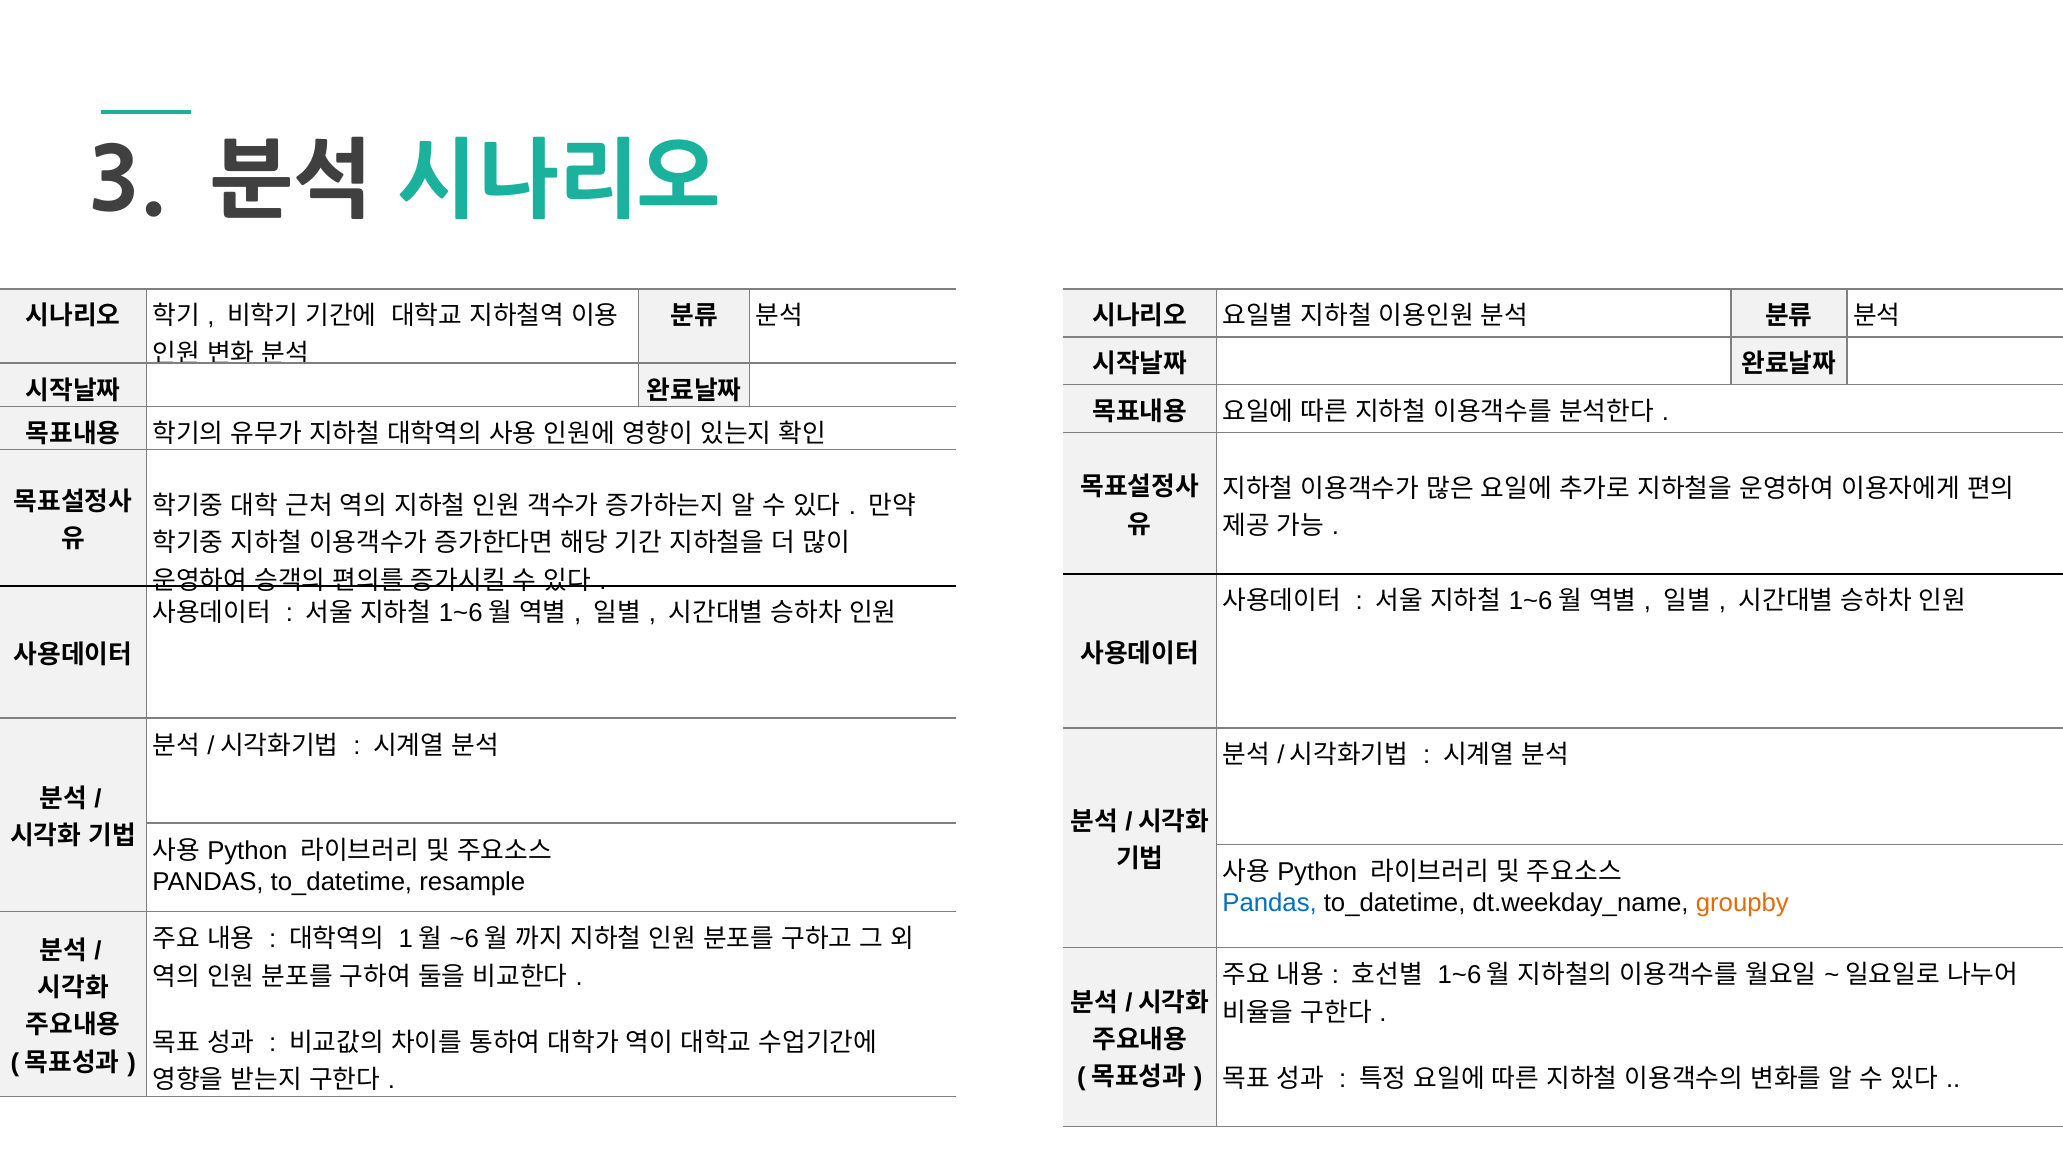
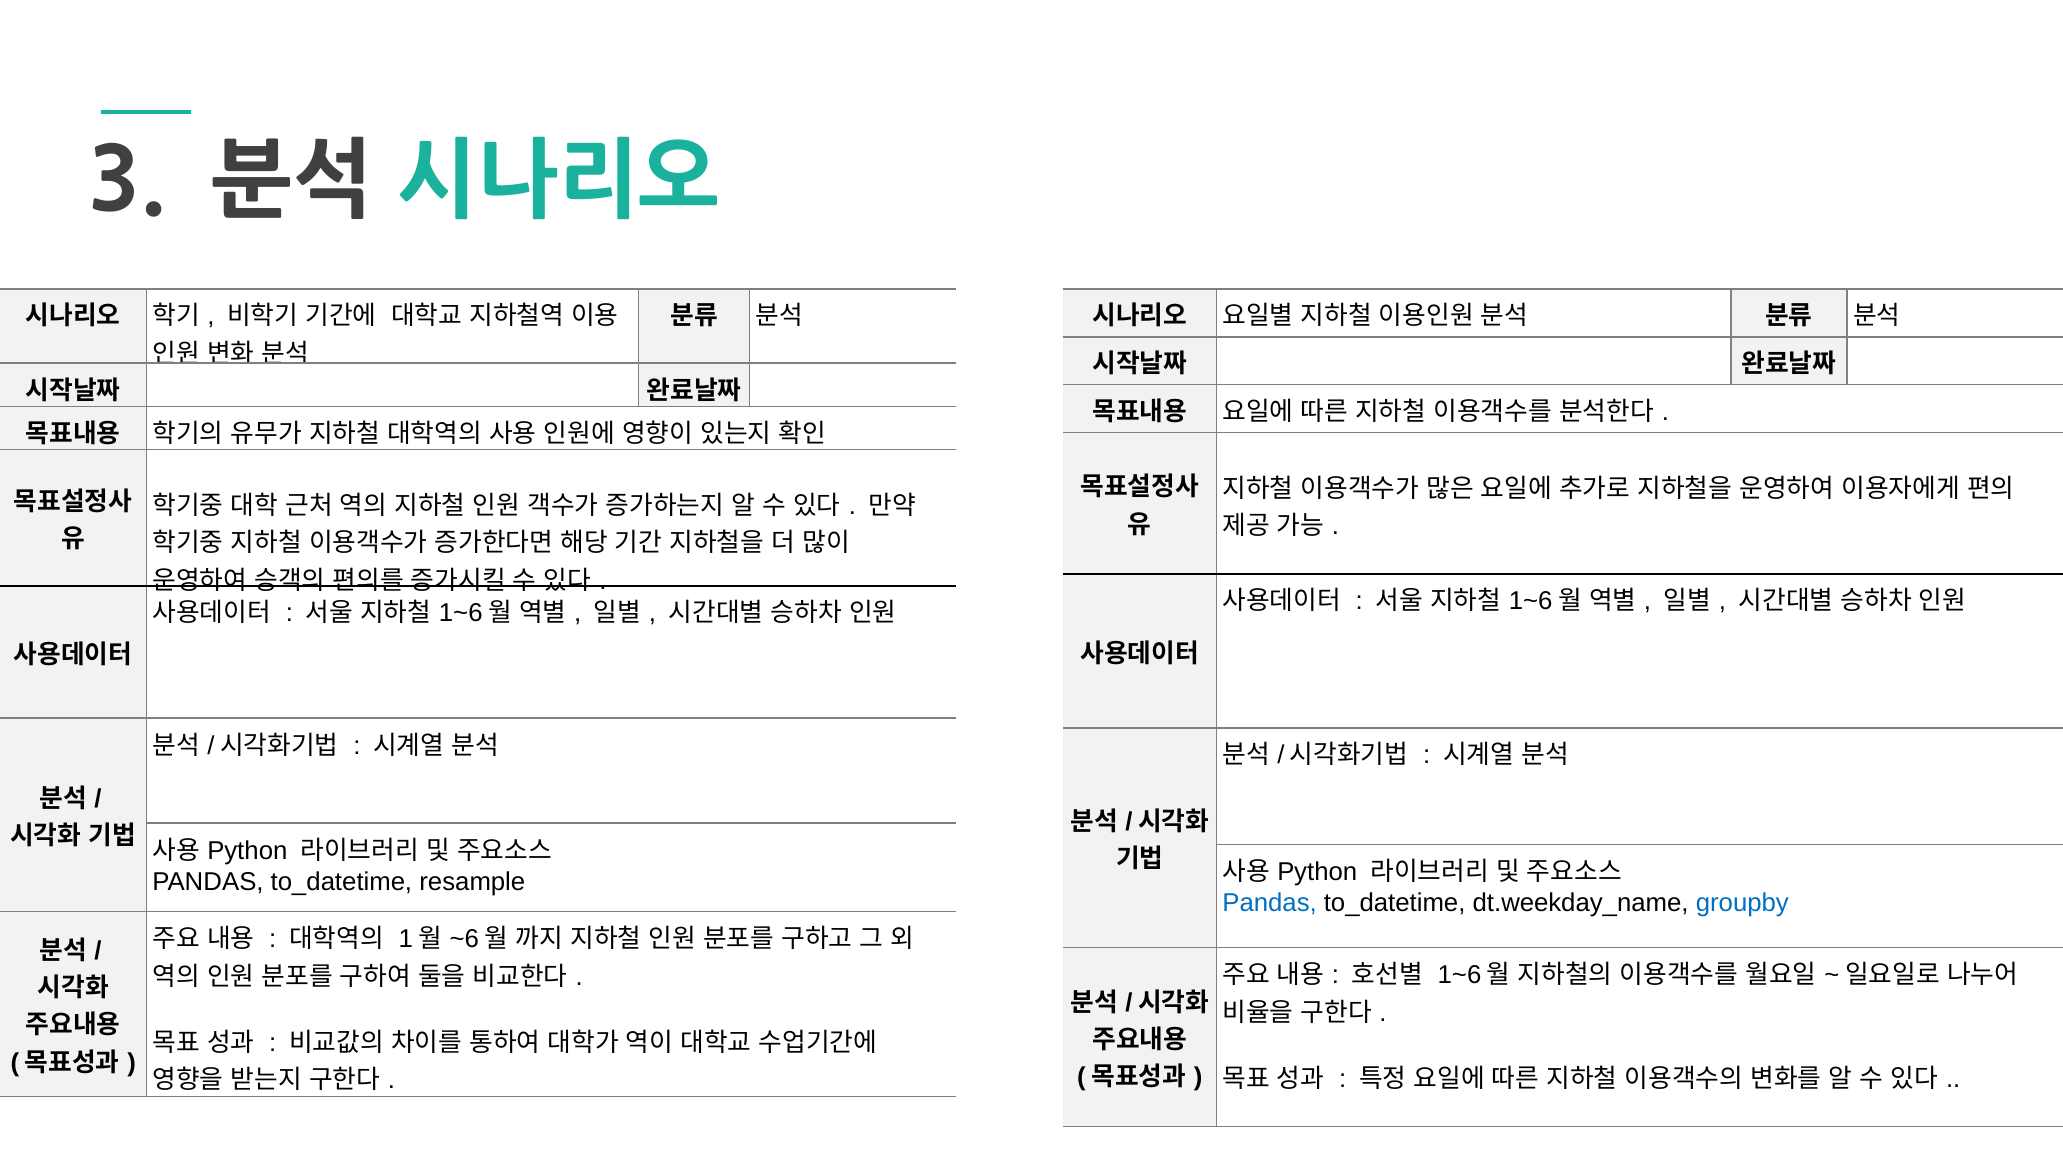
groupby colour: orange -> blue (1742, 903)
